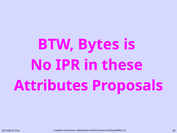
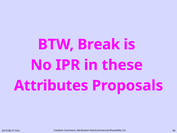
Bytes: Bytes -> Break (99, 44)
